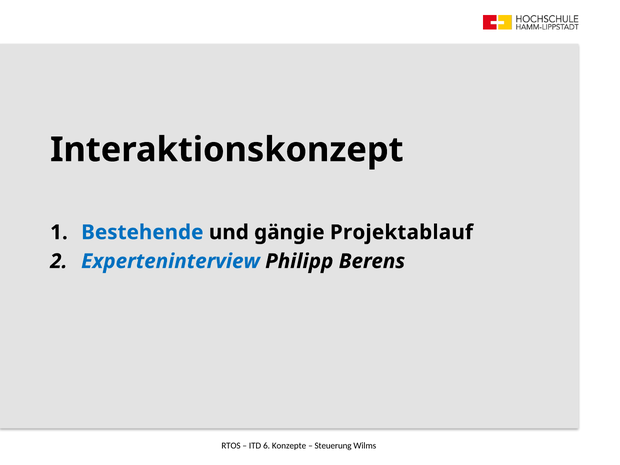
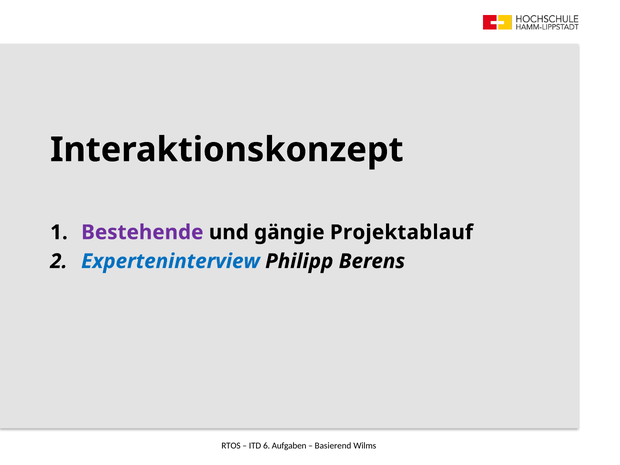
Bestehende colour: blue -> purple (142, 232)
Konzepte: Konzepte -> Aufgaben (289, 446)
Steuerung: Steuerung -> Basierend (333, 446)
